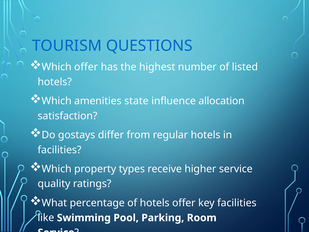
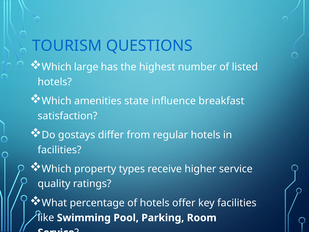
Which offer: offer -> large (86, 67)
allocation: allocation -> breakfast (221, 101)
